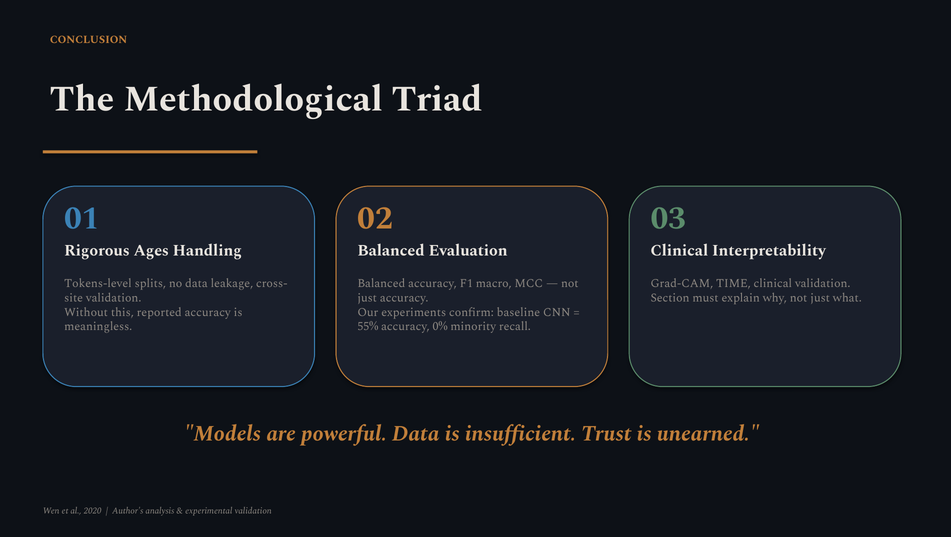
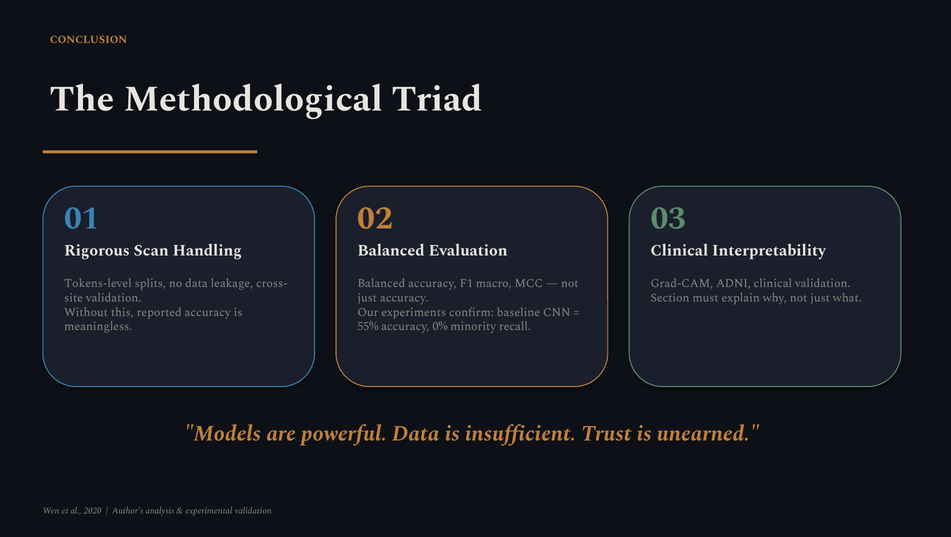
Ages: Ages -> Scan (151, 250)
TIME: TIME -> ADNI (733, 283)
